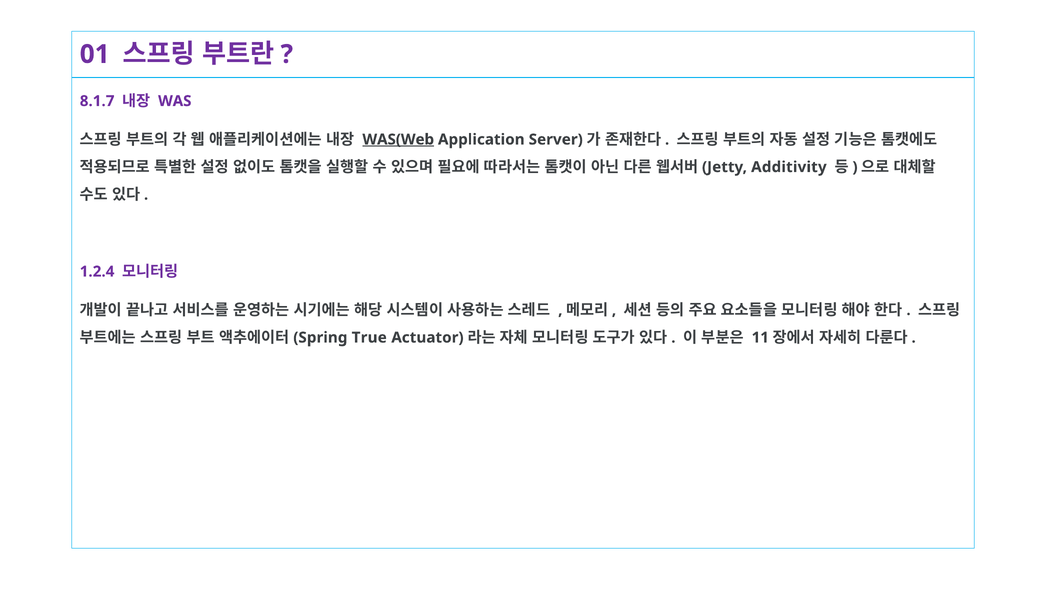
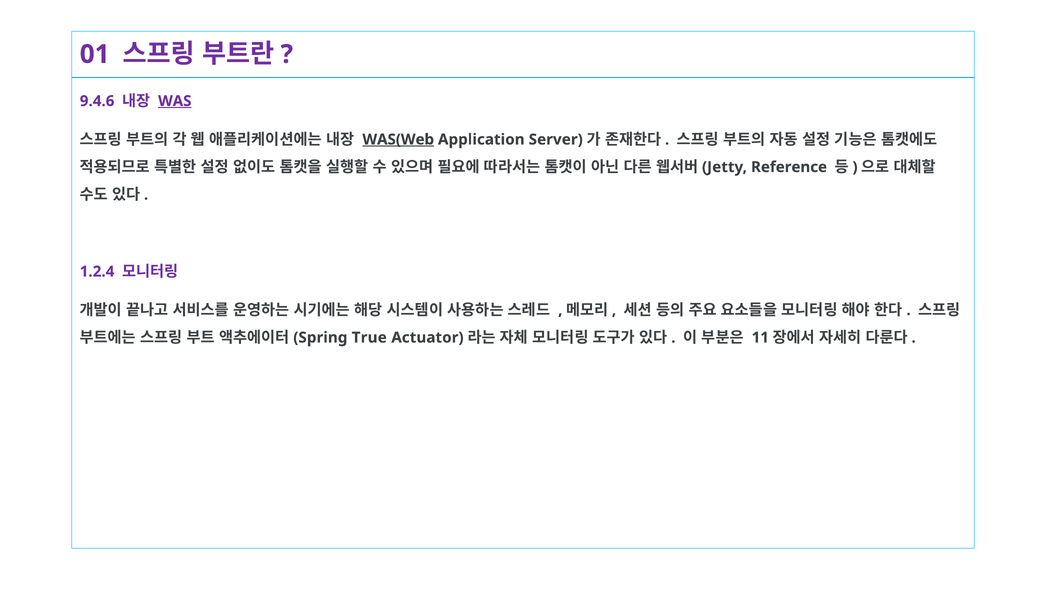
8.1.7: 8.1.7 -> 9.4.6 (97, 101)
WAS underline: none -> present (175, 101)
Additivity: Additivity -> Reference (789, 167)
